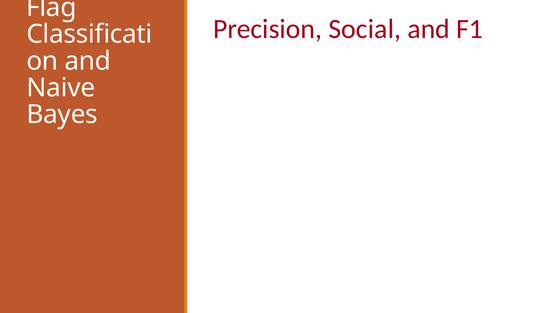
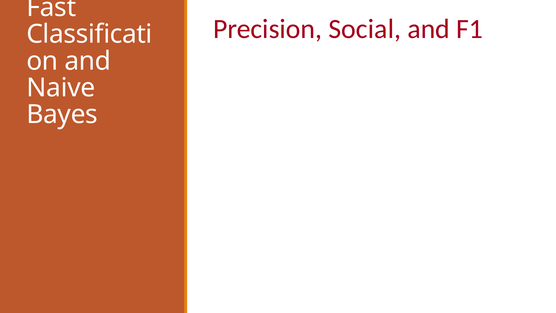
Flag: Flag -> Fast (51, 7)
